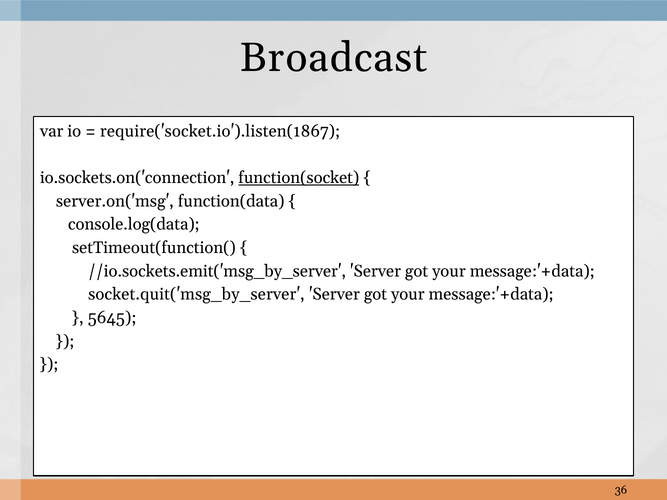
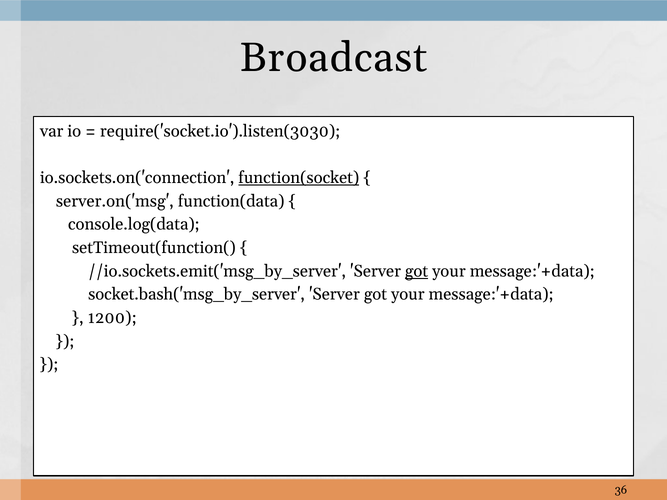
require('socket.io').listen(1867: require('socket.io').listen(1867 -> require('socket.io').listen(3030 (220, 131)
got underline: none -> present (417, 271)
socket.quit('msg_by_server: socket.quit('msg_by_server -> socket.bash('msg_by_server (197, 295)
5645: 5645 -> 1200 (112, 318)
